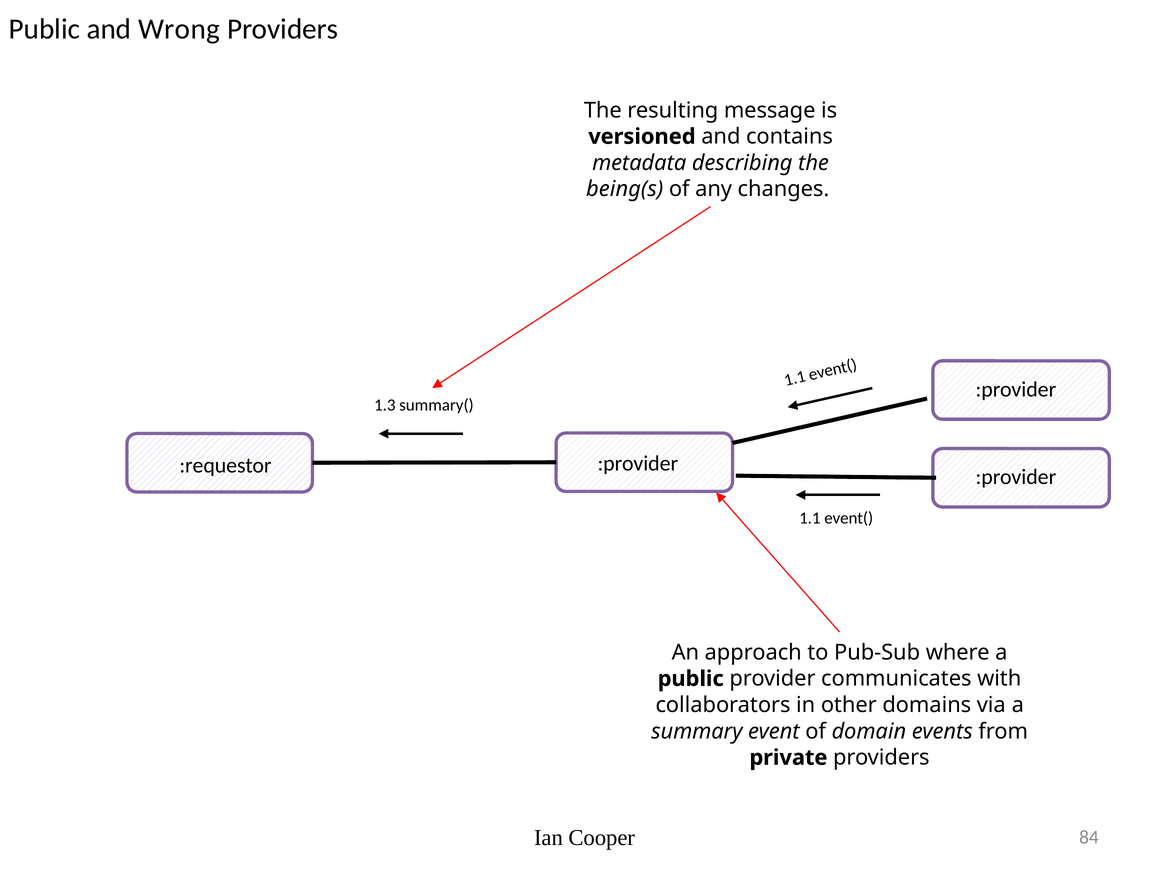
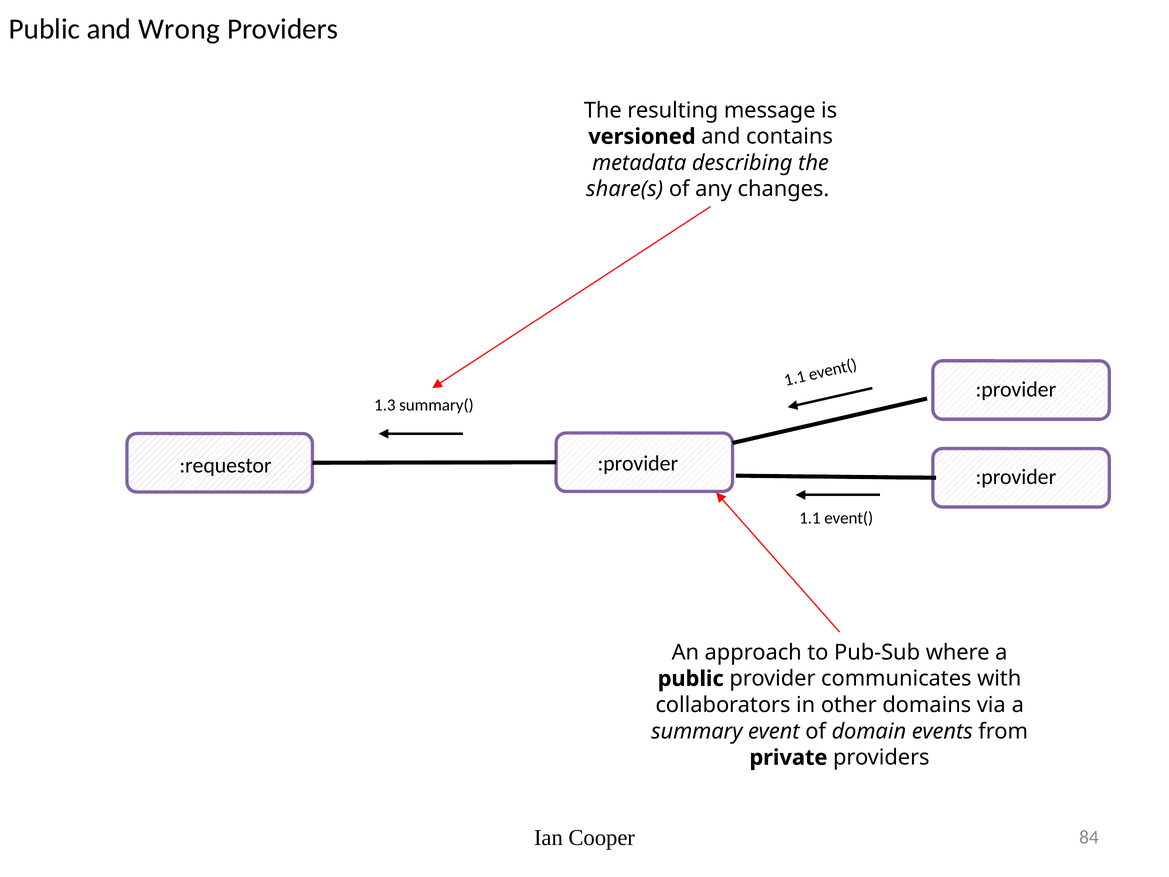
being(s: being(s -> share(s (625, 189)
